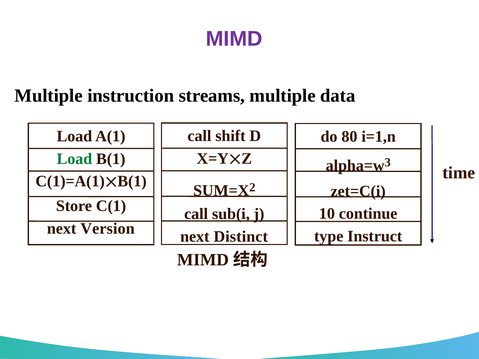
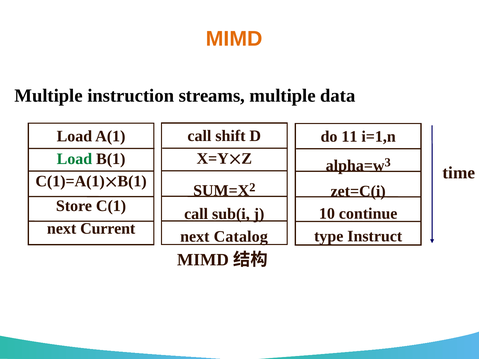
MIMD colour: purple -> orange (234, 39)
80: 80 -> 11 (349, 137)
Version: Version -> Current (108, 229)
Distinct: Distinct -> Catalog (241, 237)
